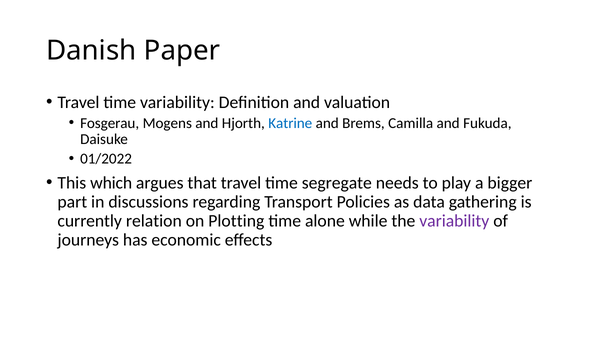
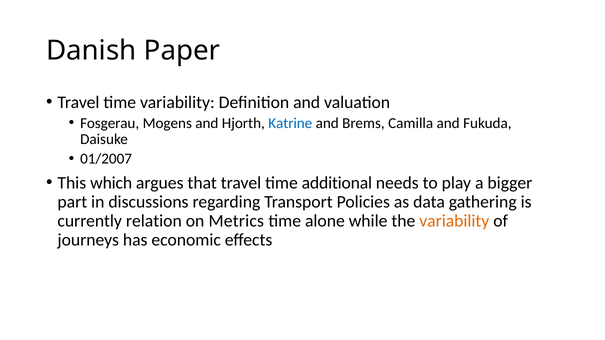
01/2022: 01/2022 -> 01/2007 (106, 159)
segregate: segregate -> additional (337, 183)
Plotting: Plotting -> Metrics (236, 221)
variability colour: purple -> orange (454, 221)
